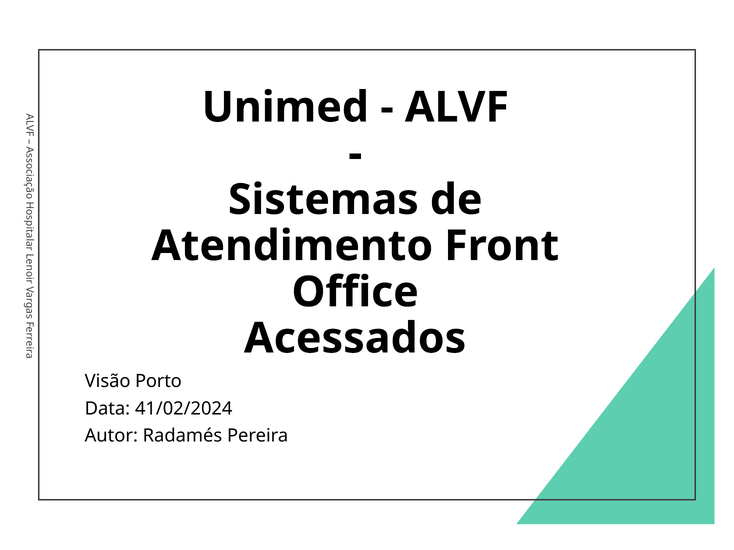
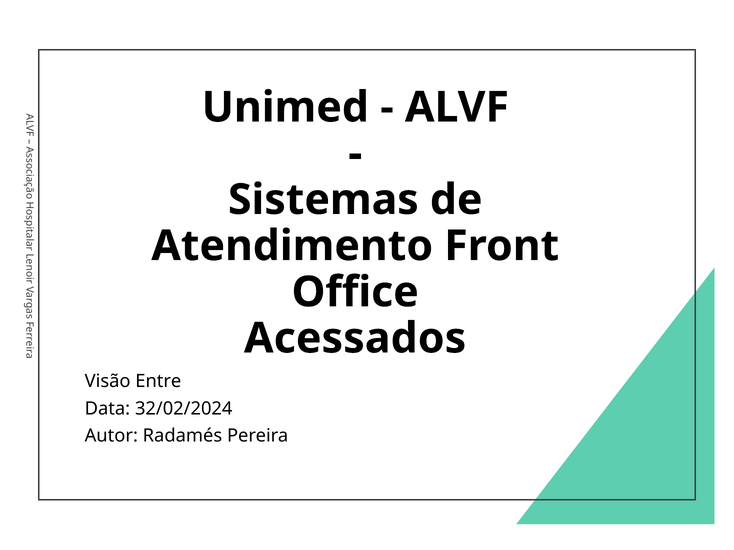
Porto: Porto -> Entre (158, 381)
41/02/2024: 41/02/2024 -> 32/02/2024 (184, 409)
